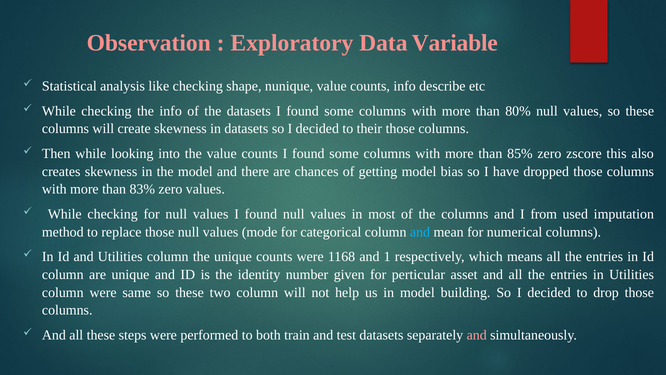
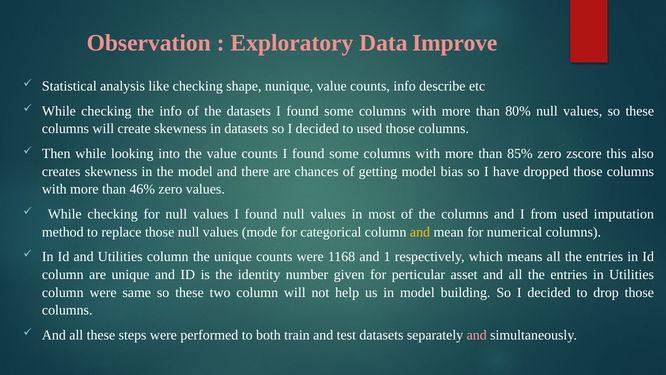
Variable: Variable -> Improve (455, 43)
to their: their -> used (369, 129)
83%: 83% -> 46% (142, 189)
and colour: light blue -> yellow (420, 232)
